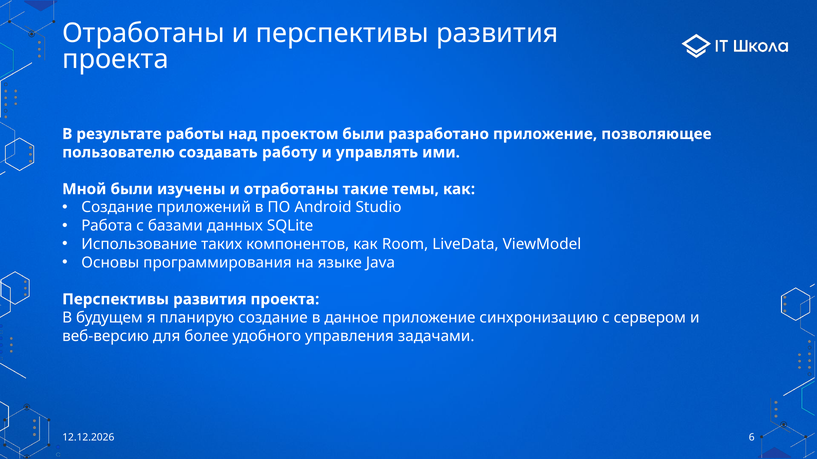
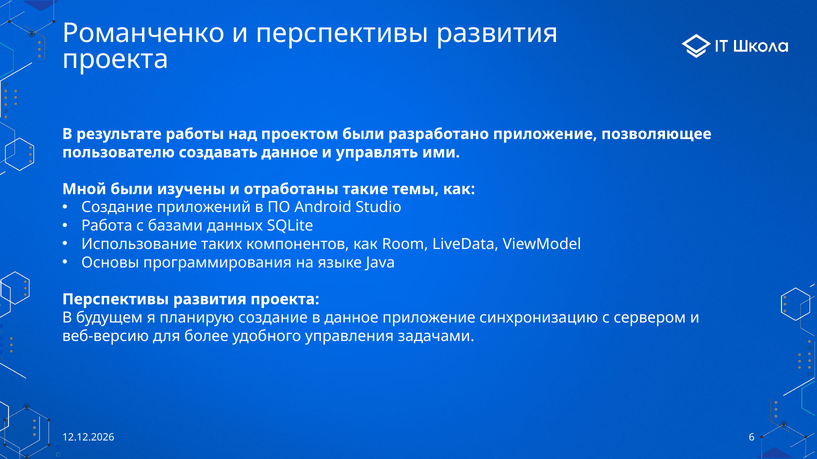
Отработаны: Отработаны -> Романченко (144, 33)
создавать работу: работу -> данное (290, 153)
